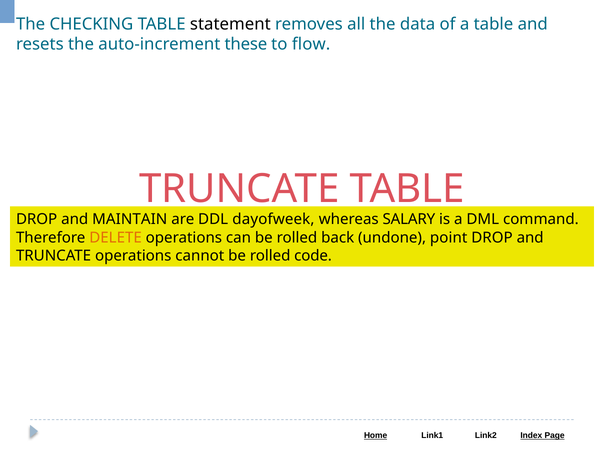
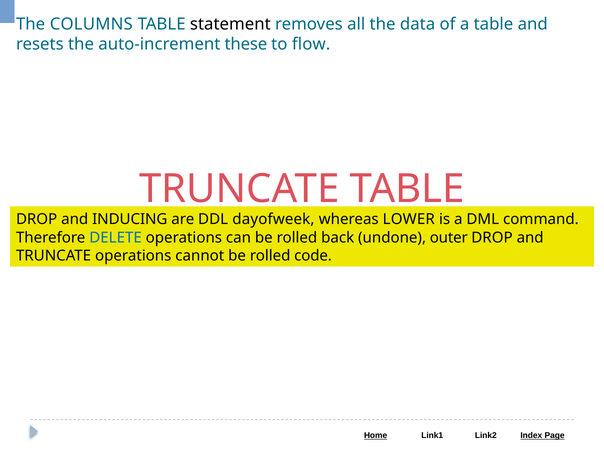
CHECKING: CHECKING -> COLUMNS (91, 24)
MAINTAIN: MAINTAIN -> INDUCING (130, 219)
SALARY: SALARY -> LOWER (409, 219)
DELETE colour: orange -> blue (116, 238)
point: point -> outer (449, 238)
